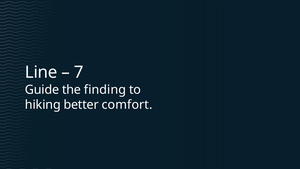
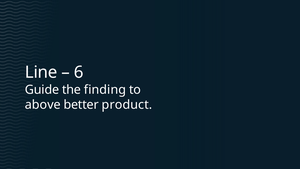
7: 7 -> 6 (79, 72)
hiking: hiking -> above (43, 105)
comfort: comfort -> product (127, 105)
